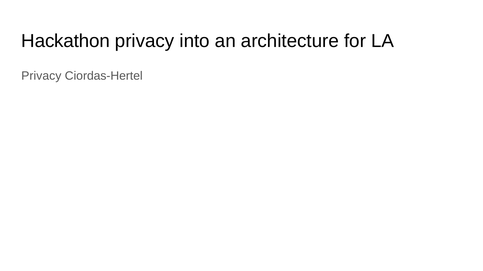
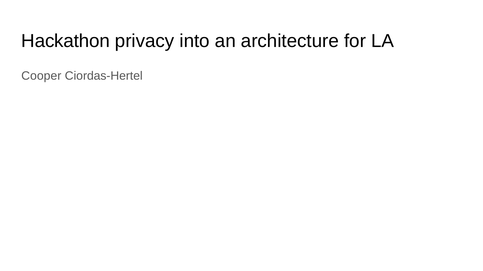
Privacy: Privacy -> Cooper (41, 76)
